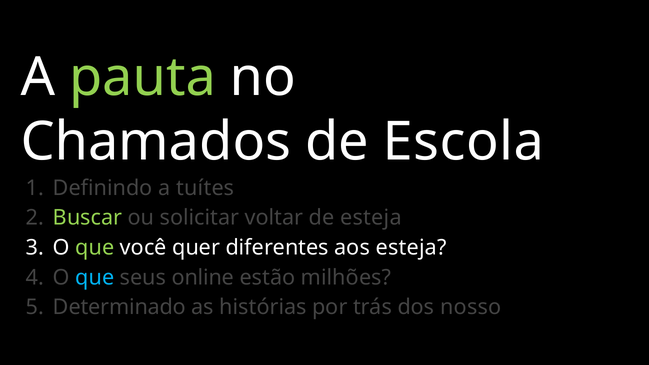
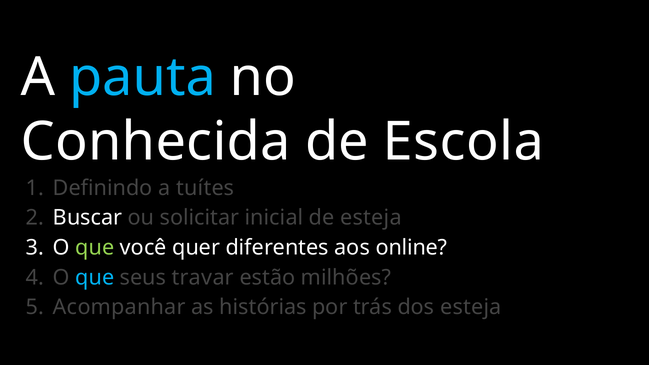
pauta colour: light green -> light blue (143, 77)
Chamados: Chamados -> Conhecida (156, 142)
Buscar colour: light green -> white (88, 218)
voltar: voltar -> inicial (274, 218)
aos esteja: esteja -> online (411, 248)
online: online -> travar (203, 277)
Determinado: Determinado -> Acompanhar (119, 307)
dos nosso: nosso -> esteja (471, 307)
